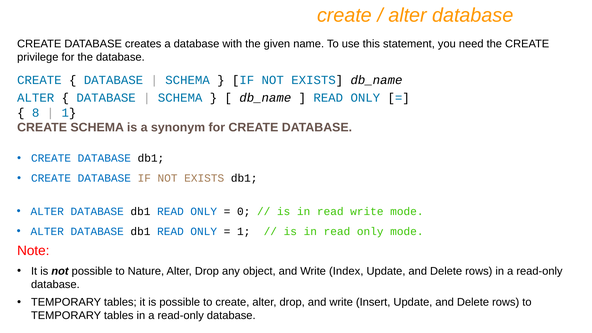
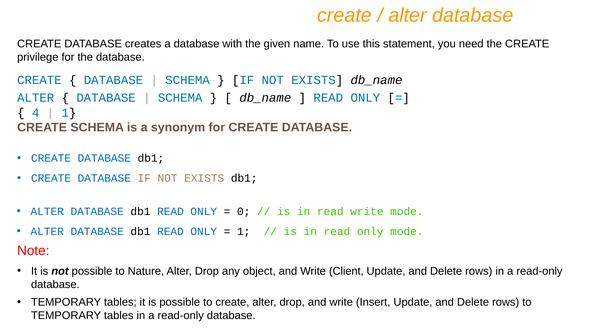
8: 8 -> 4 (36, 113)
Index: Index -> Client (346, 271)
